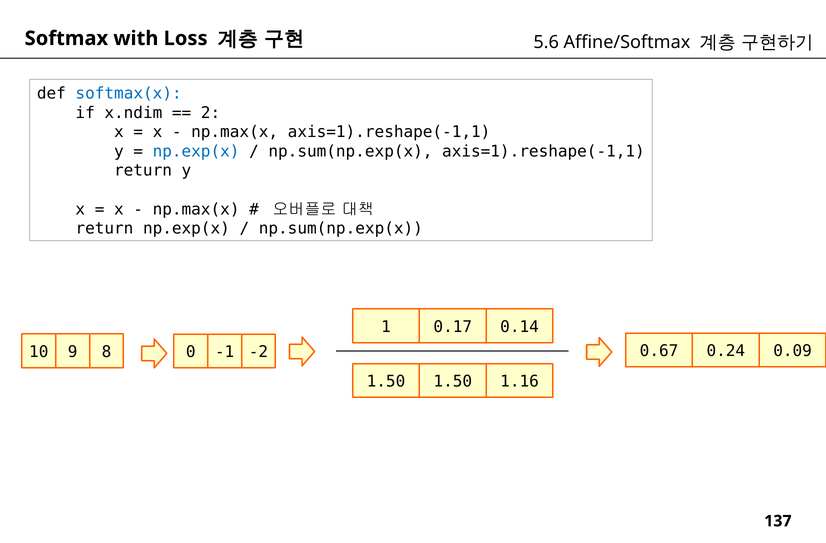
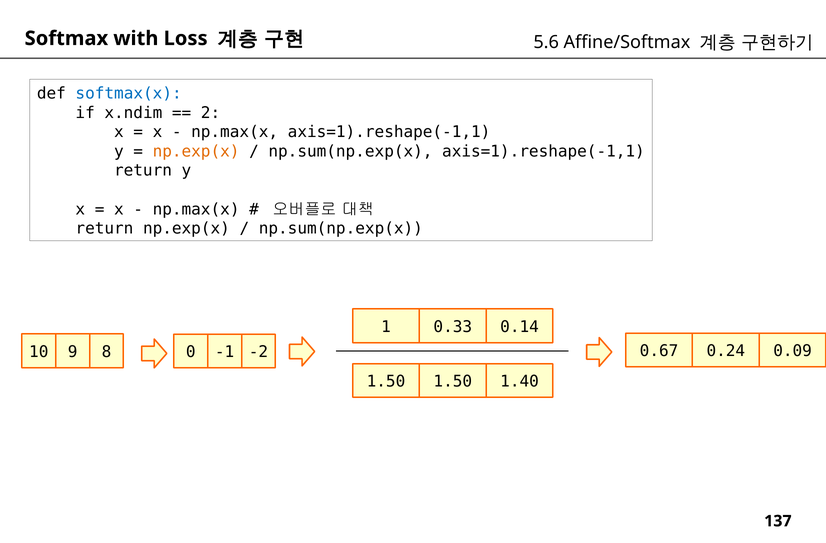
np.exp(x colour: blue -> orange (196, 151)
0.17: 0.17 -> 0.33 (453, 326)
1.16: 1.16 -> 1.40 (520, 381)
